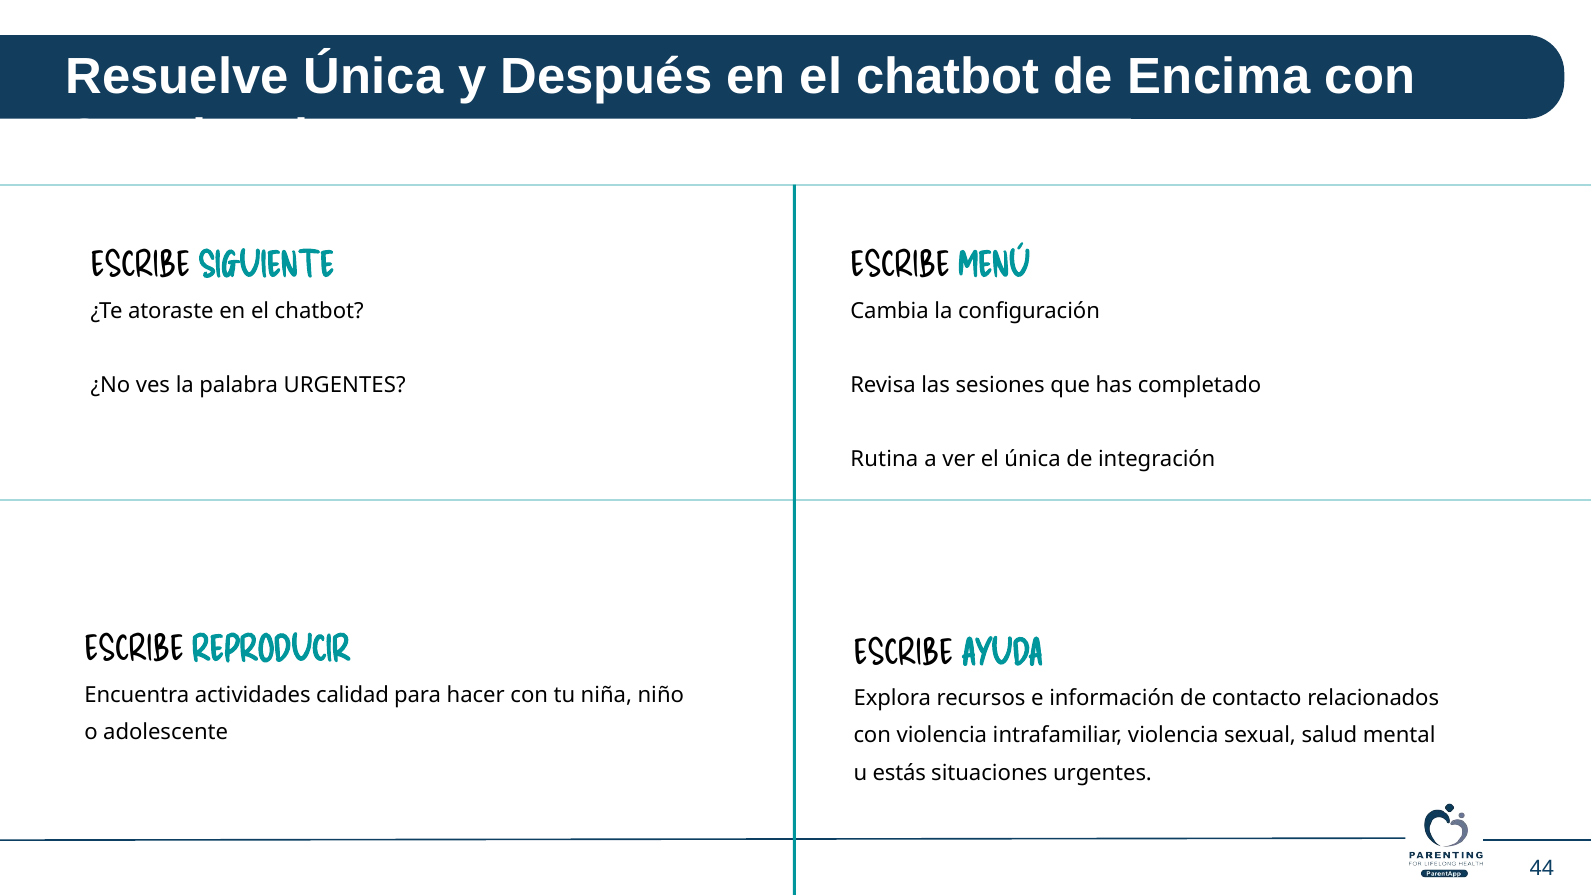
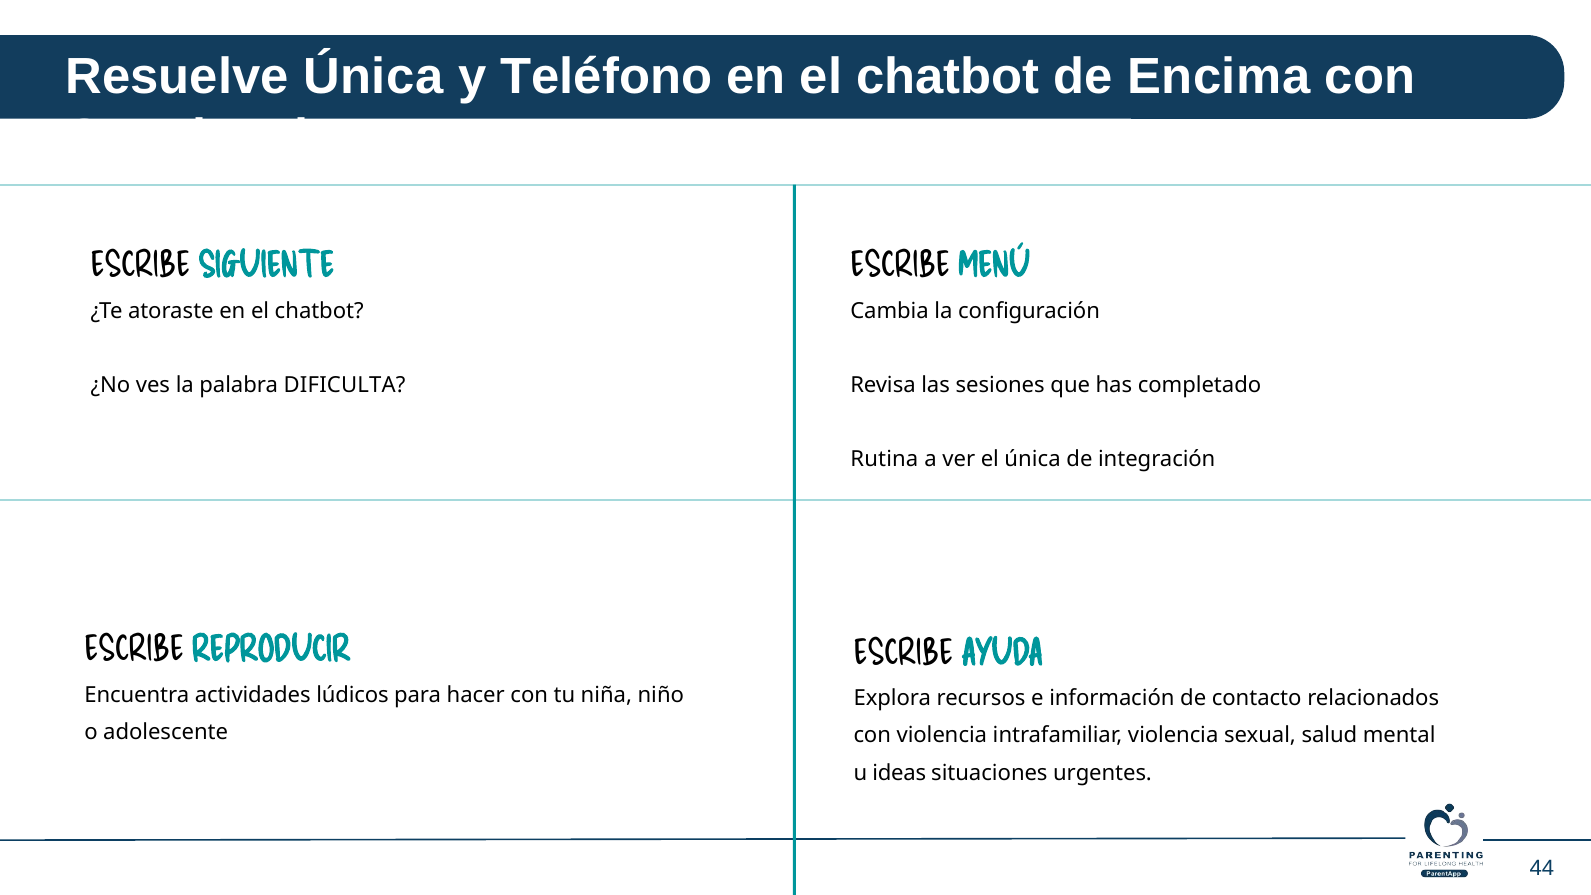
Después: Después -> Teléfono (606, 76)
palabra URGENTES: URGENTES -> DIFICULTA (345, 385)
calidad: calidad -> lúdicos (352, 695)
estás: estás -> ideas (899, 773)
